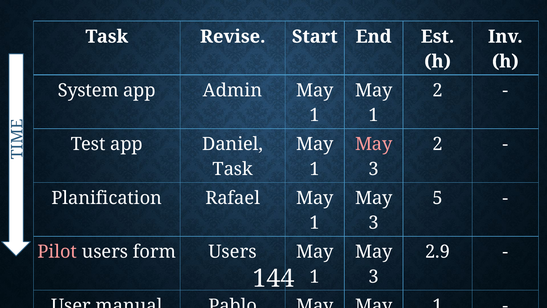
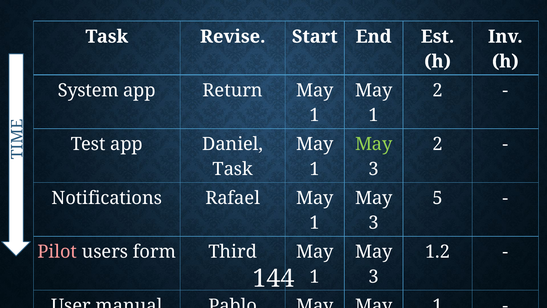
Admin: Admin -> Return (233, 90)
May colour: pink -> light green (374, 144)
Planification: Planification -> Notifications (107, 198)
form Users: Users -> Third (233, 252)
2.9: 2.9 -> 1.2 (438, 252)
